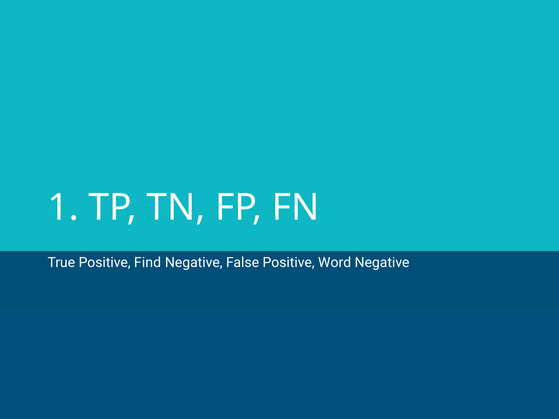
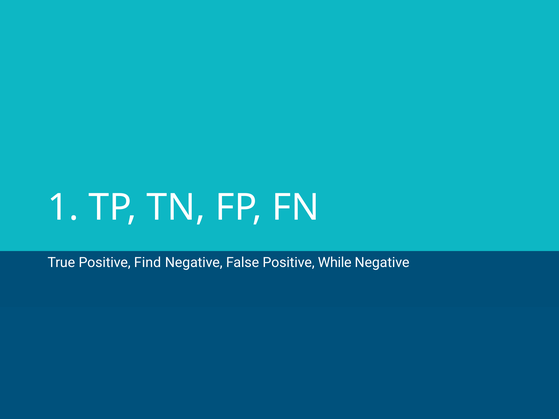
Word: Word -> While (335, 263)
